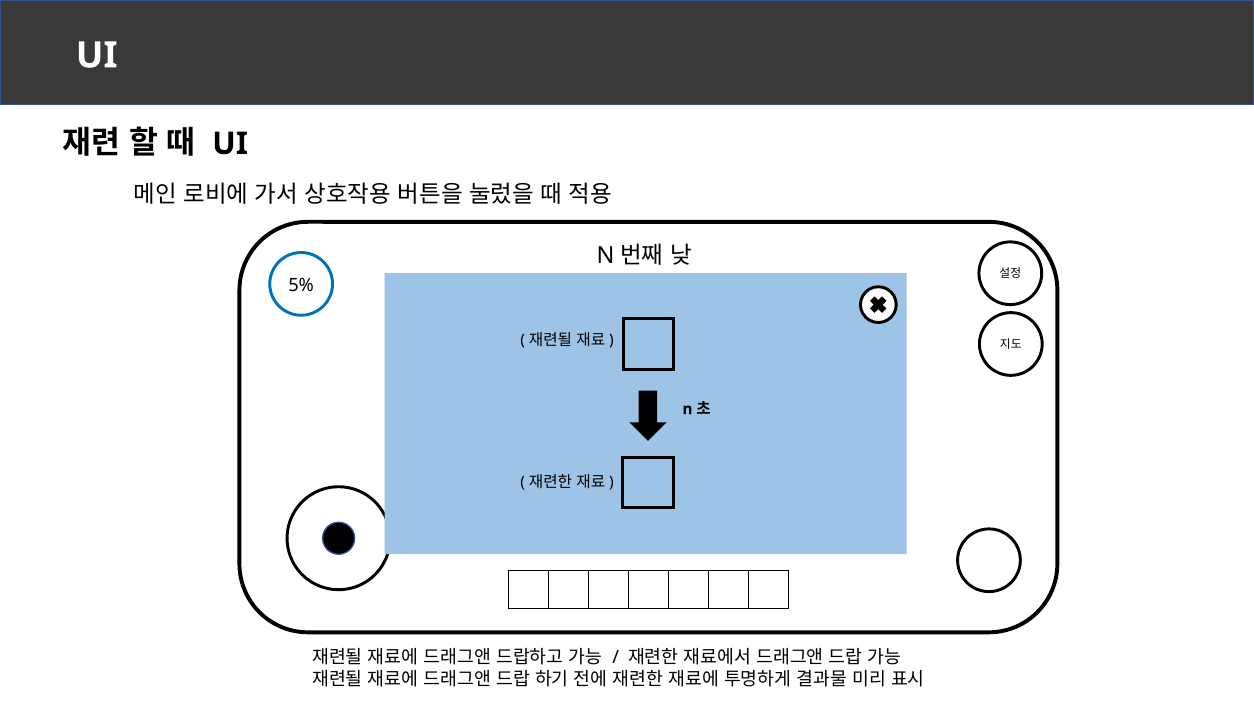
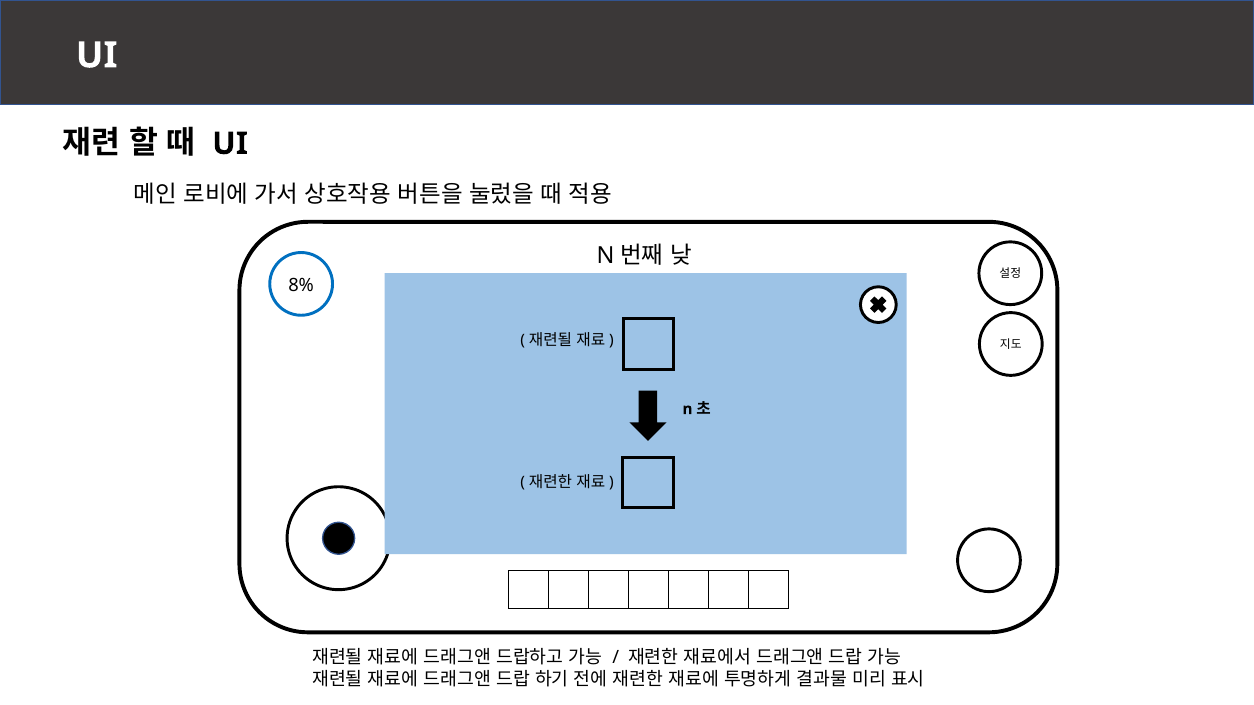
5%: 5% -> 8% (301, 285)
